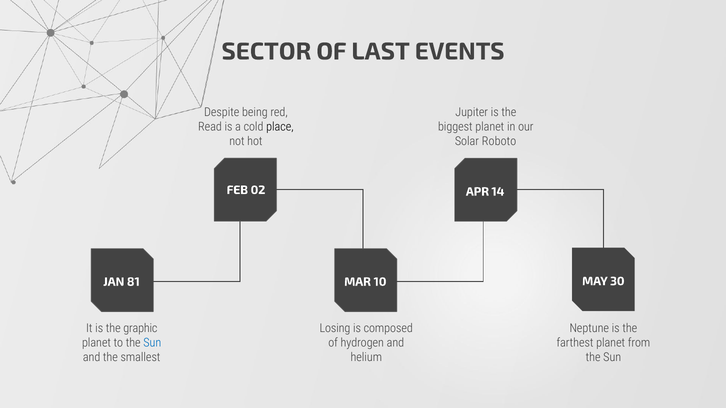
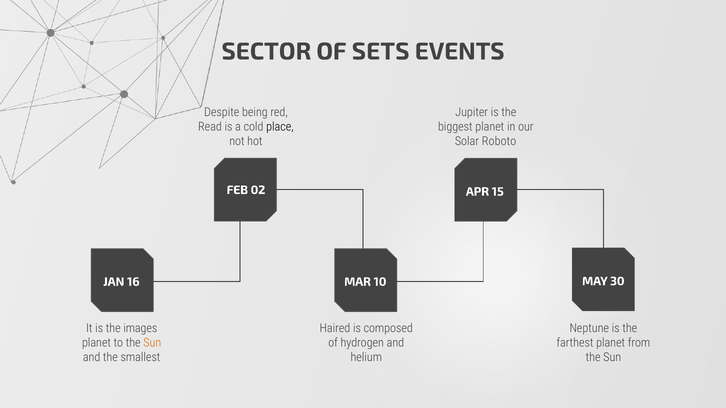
LAST: LAST -> SETS (381, 51)
14: 14 -> 15 (498, 192)
81: 81 -> 16 (133, 282)
graphic: graphic -> images (140, 328)
Losing: Losing -> Haired (335, 328)
Sun colour: blue -> orange (152, 343)
